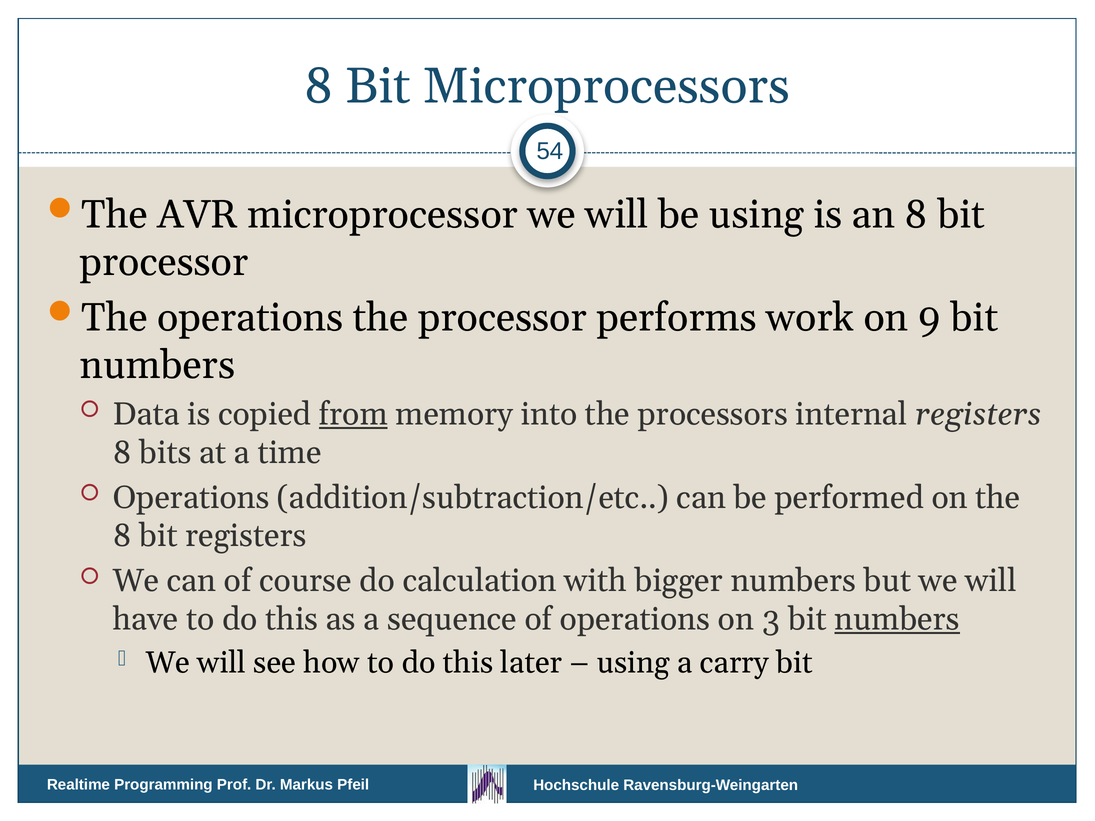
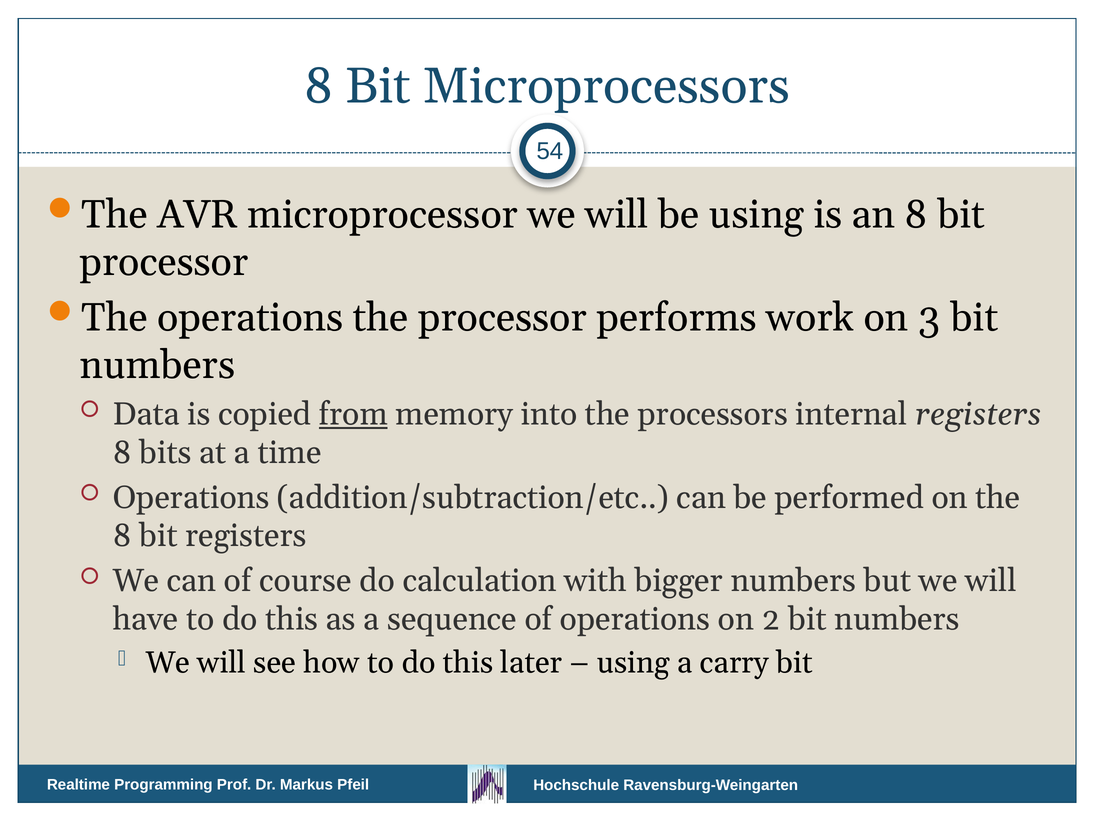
9: 9 -> 3 (929, 318)
3: 3 -> 2 (771, 619)
numbers underline: present -> none (897, 619)
